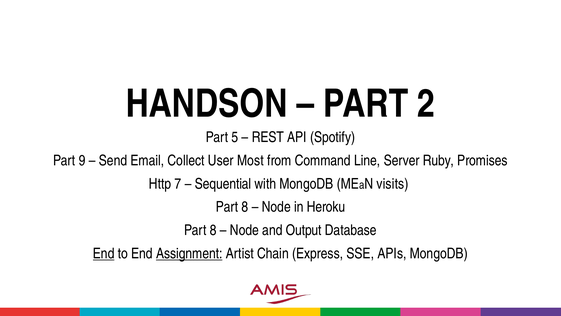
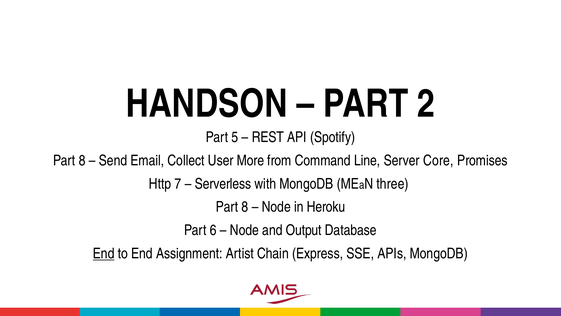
9: 9 -> 8 (82, 160)
Most: Most -> More (251, 160)
Ruby: Ruby -> Core (438, 160)
Sequential: Sequential -> Serverless (223, 184)
visits: visits -> three (393, 184)
8: 8 -> 6 (213, 230)
Assignment underline: present -> none (189, 253)
